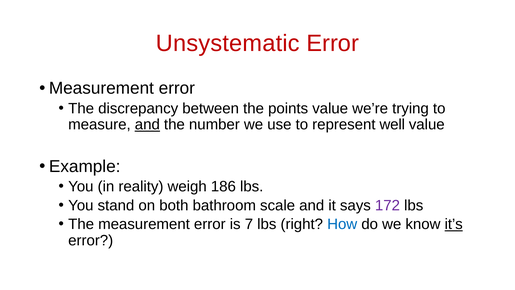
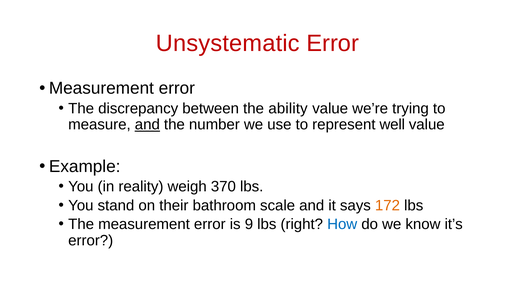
points: points -> ability (288, 108)
186: 186 -> 370 (223, 186)
both: both -> their (174, 205)
172 colour: purple -> orange (387, 205)
7: 7 -> 9 (249, 224)
it’s underline: present -> none (454, 224)
